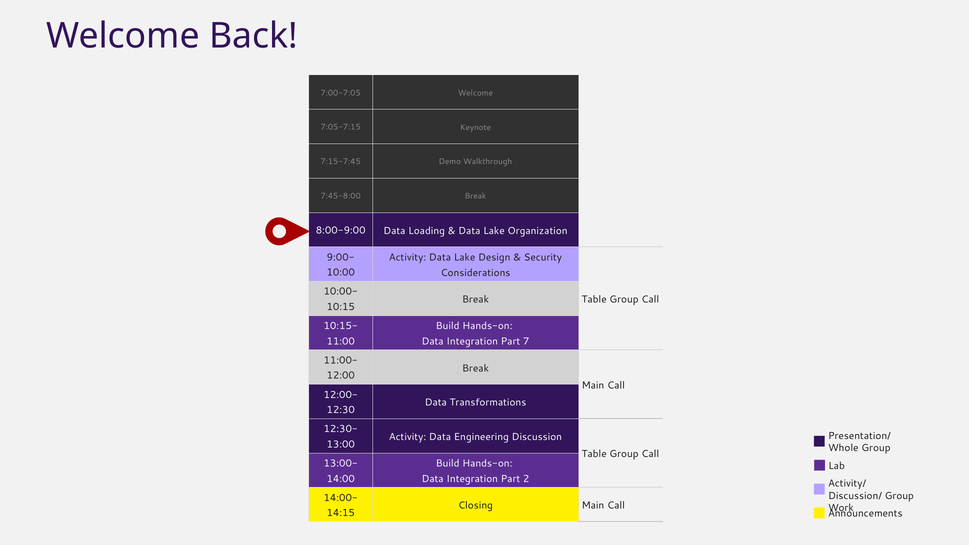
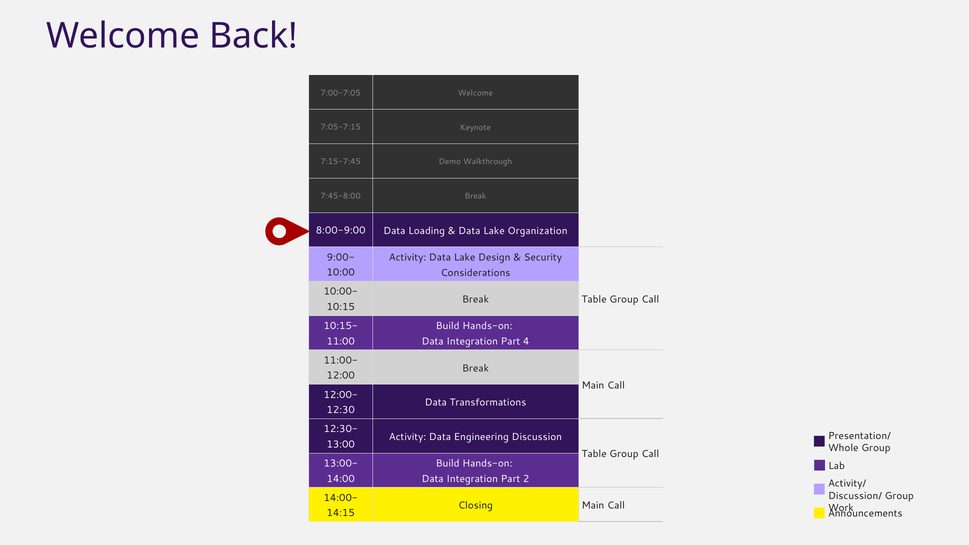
7: 7 -> 4 (526, 341)
